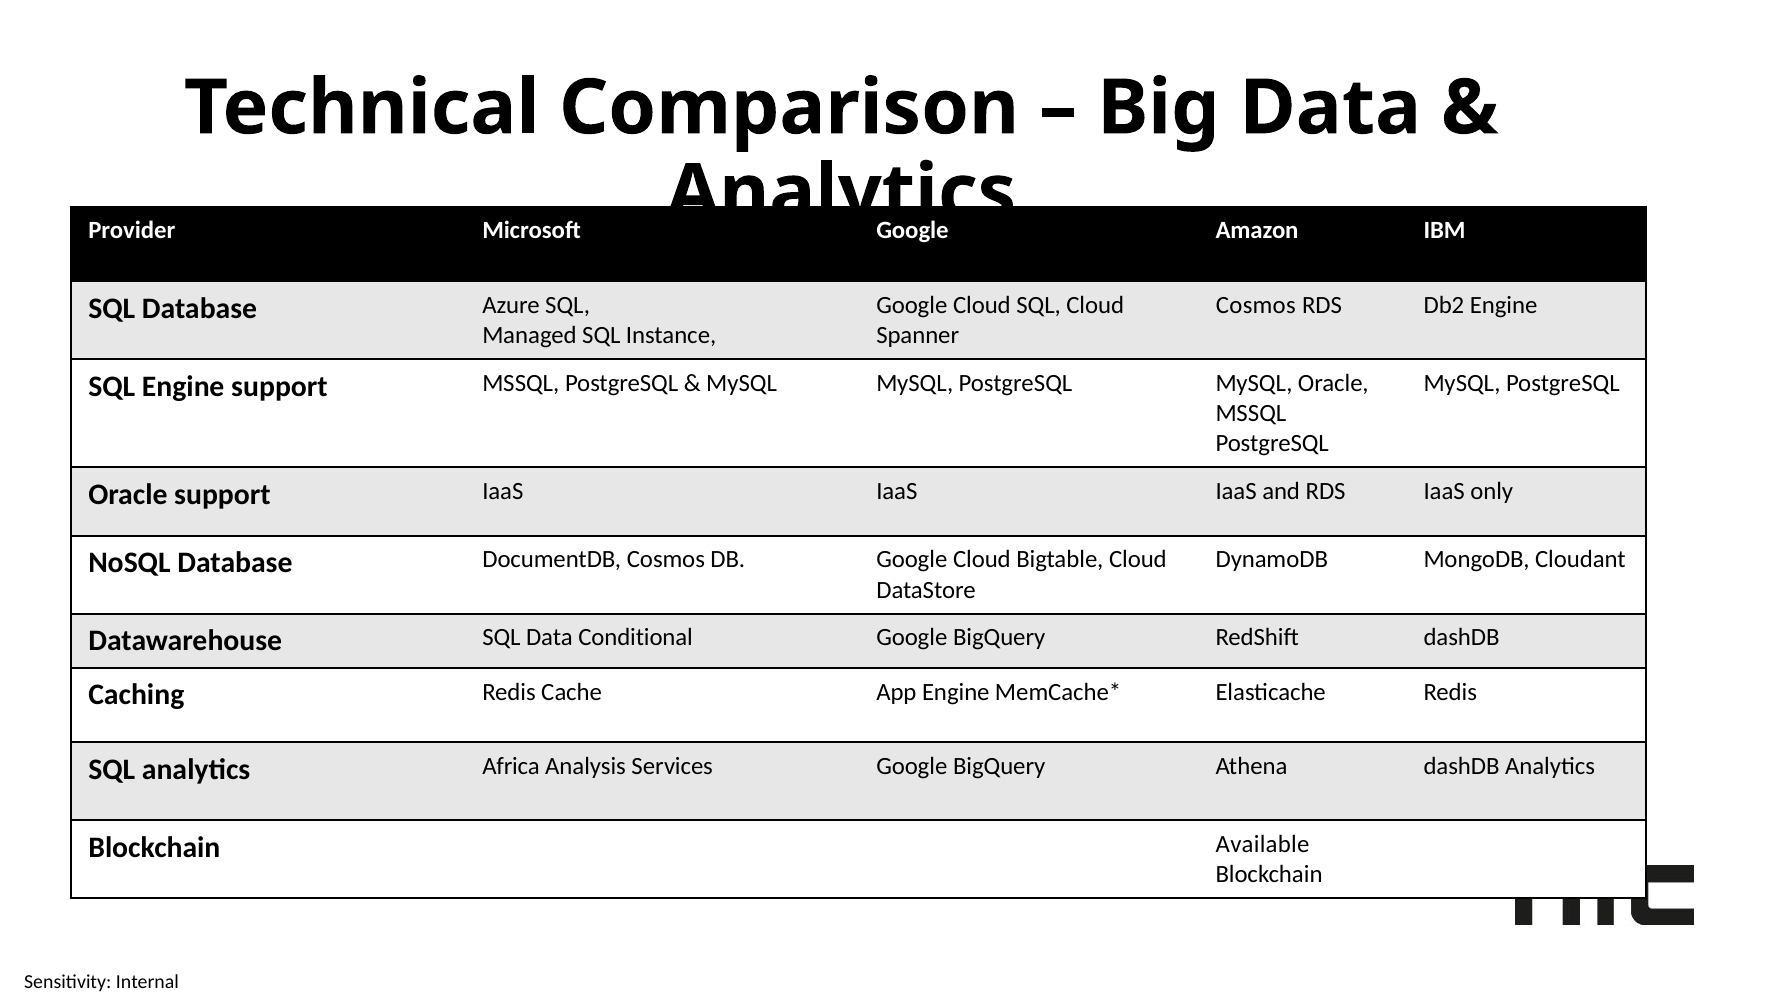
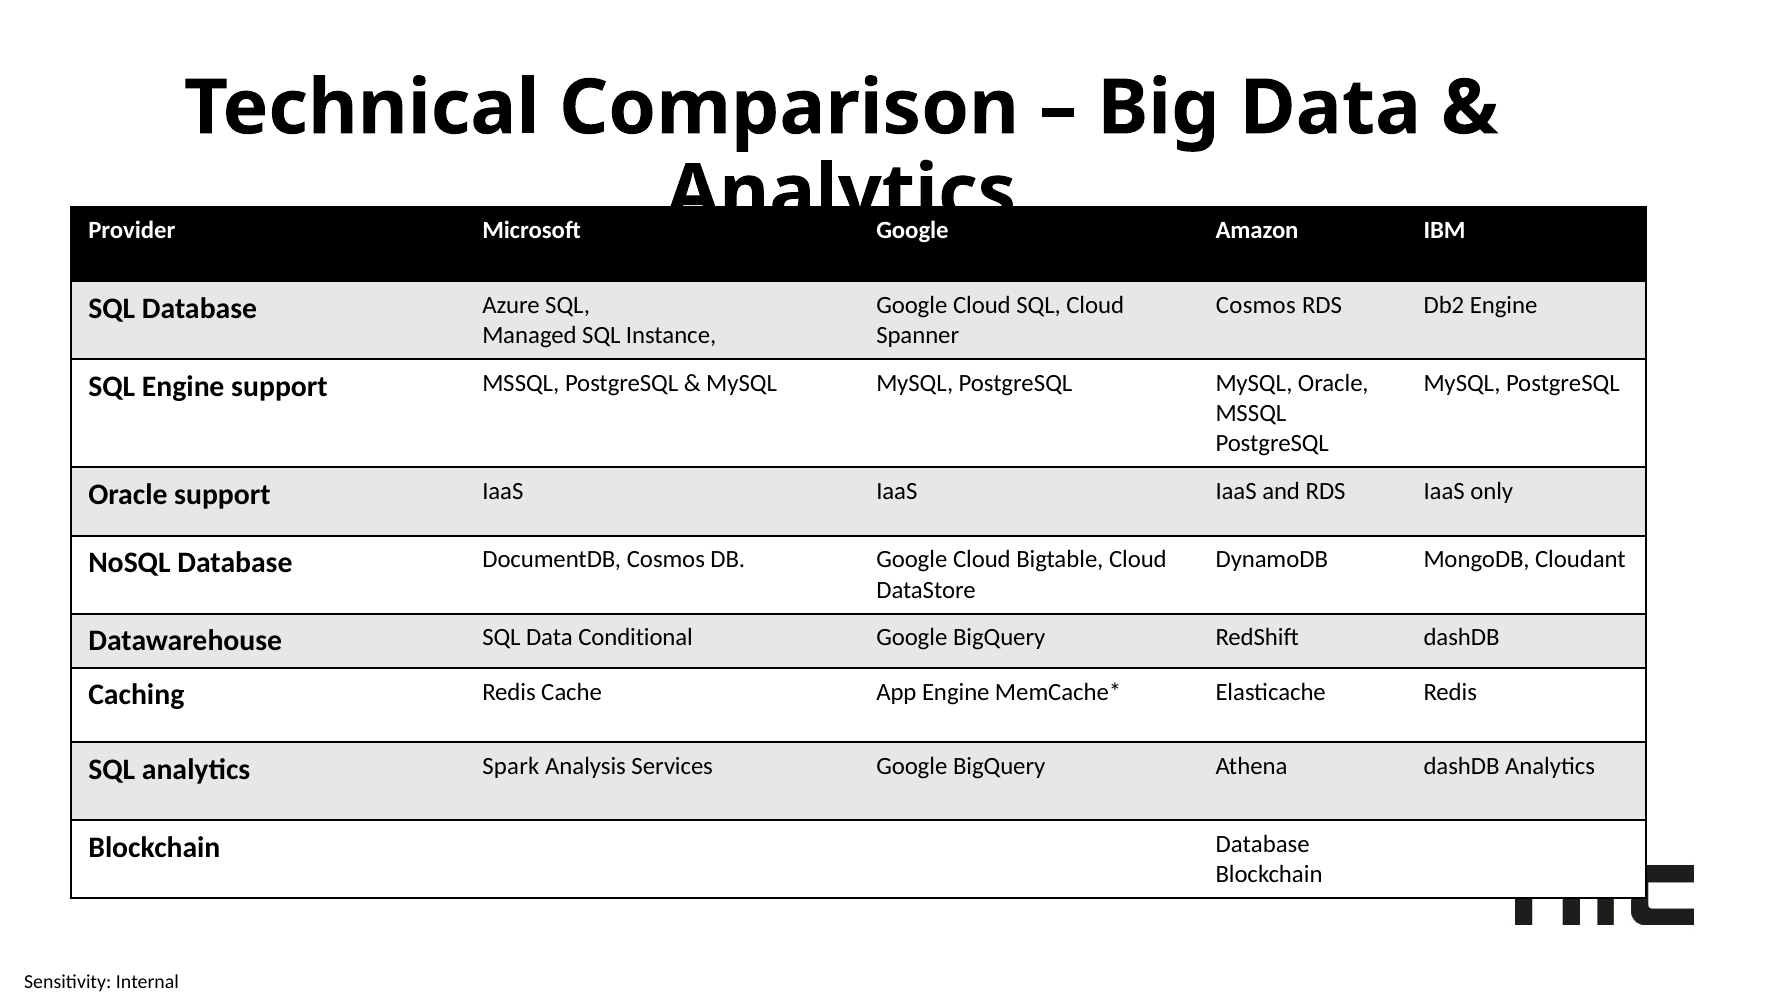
Africa: Africa -> Spark (511, 767)
Blockchain Available: Available -> Database (1263, 845)
